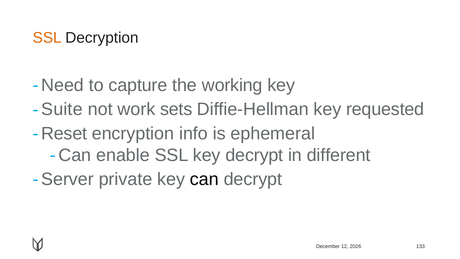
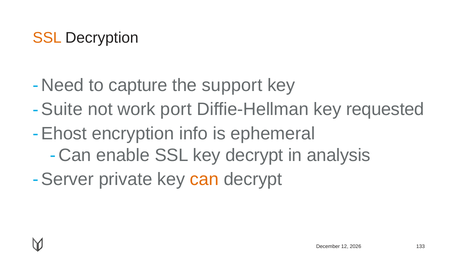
working: working -> support (232, 85)
sets: sets -> port (176, 109)
Reset: Reset -> Ehost (64, 133)
different: different -> analysis (339, 155)
can colour: black -> orange (204, 179)
